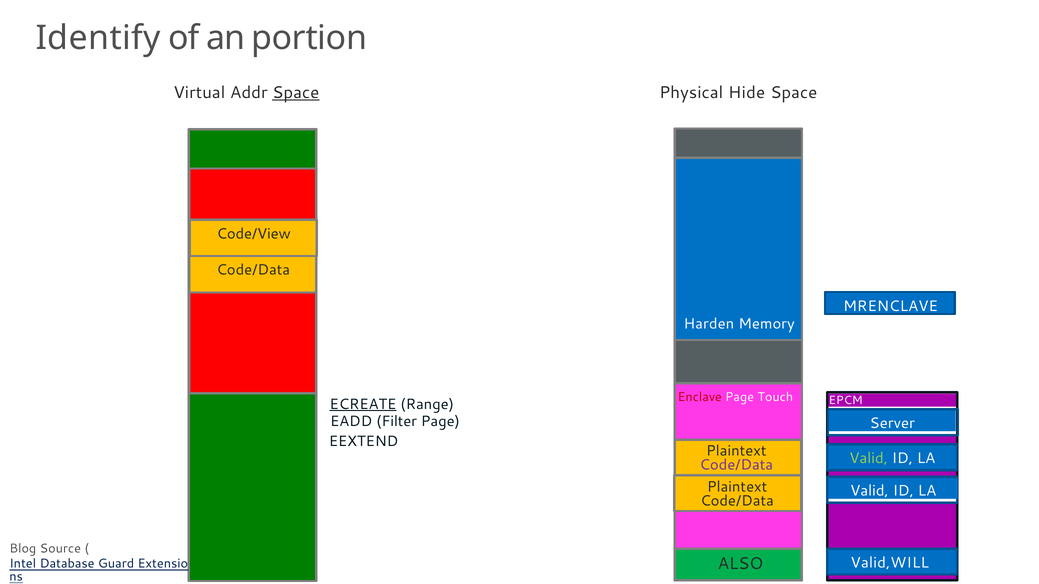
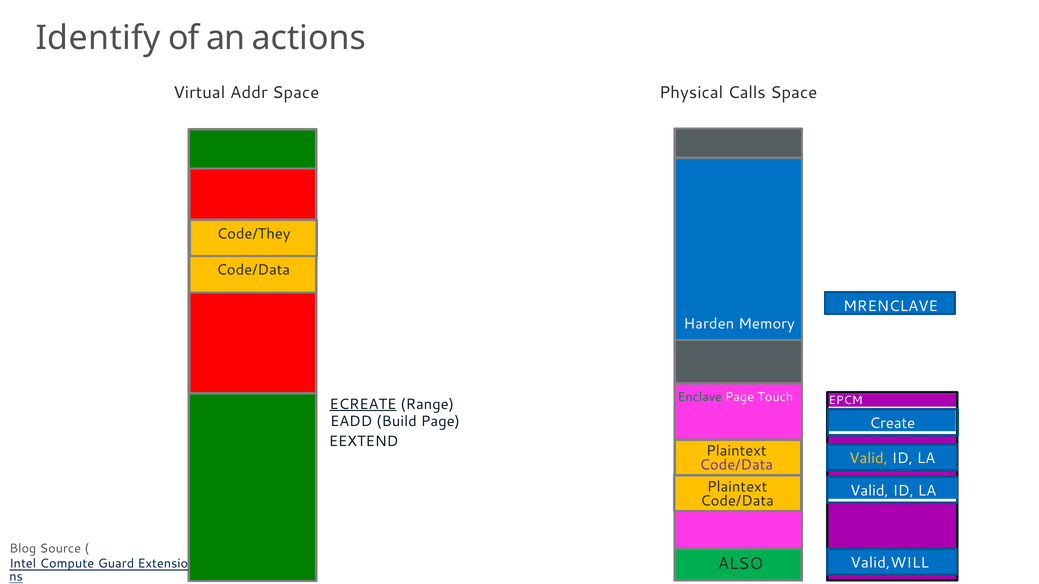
portion: portion -> actions (309, 38)
Space underline: present -> none (296, 93)
Hide: Hide -> Calls (747, 93)
Code/View: Code/View -> Code/They (254, 234)
Enclave colour: red -> green (700, 397)
Filter: Filter -> Build (397, 422)
Server: Server -> Create (892, 423)
Valid colour: light green -> yellow (868, 459)
Database: Database -> Compute (67, 564)
